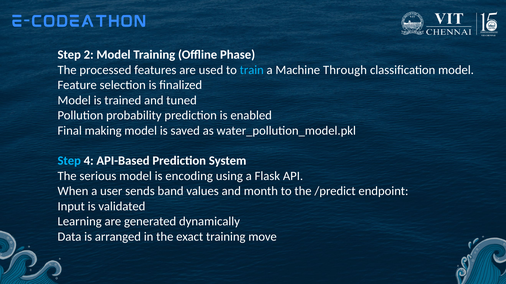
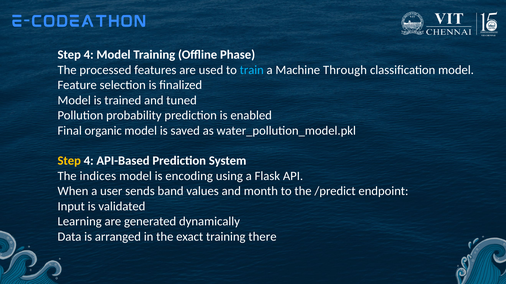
2: 2 -> 4 (89, 55)
making: making -> organic (103, 131)
Step colour: light blue -> yellow (69, 161)
serious: serious -> indices (98, 176)
move: move -> there (262, 237)
